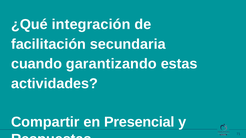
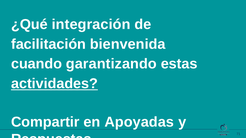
secundaria: secundaria -> bienvenida (128, 44)
actividades underline: none -> present (54, 84)
Presencial: Presencial -> Apoyadas (139, 122)
